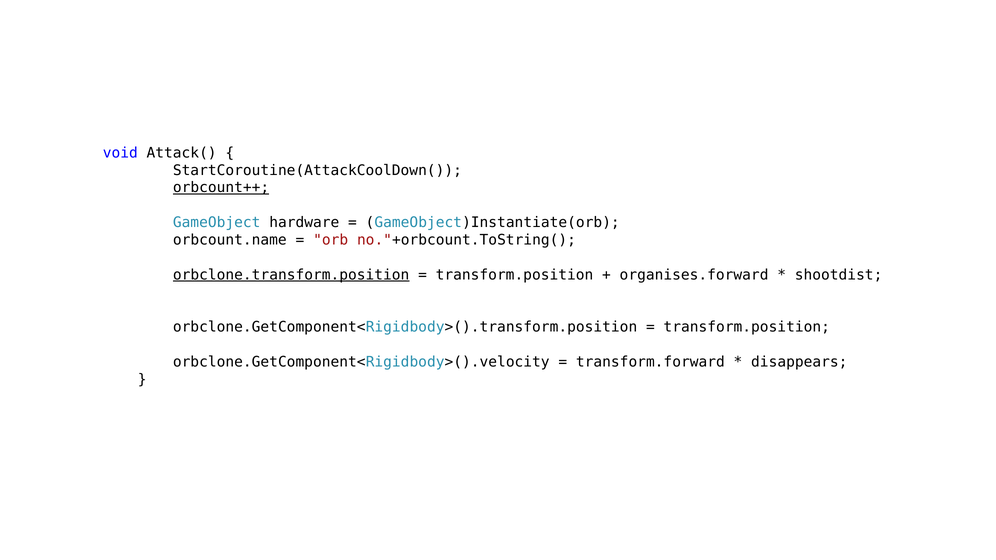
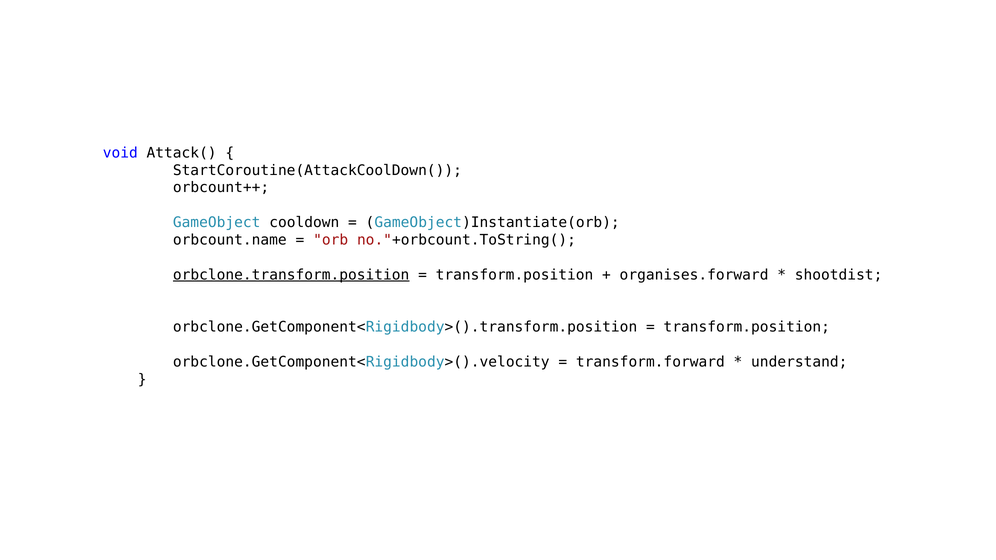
orbcount++ underline: present -> none (221, 188)
hardware: hardware -> cooldown (304, 223)
disappears: disappears -> understand (799, 362)
